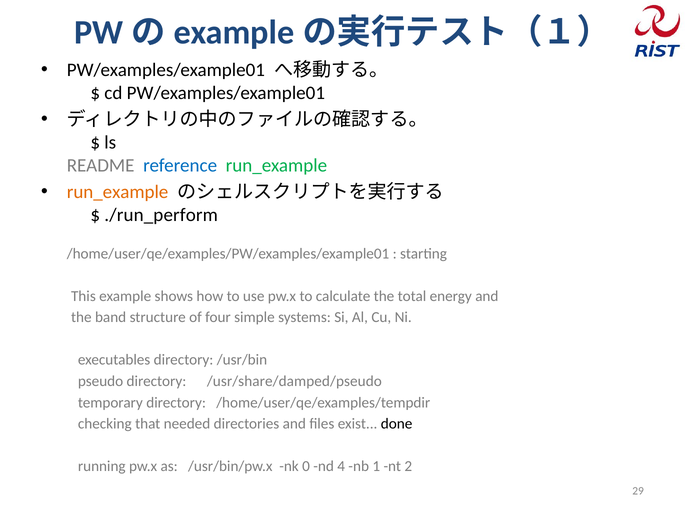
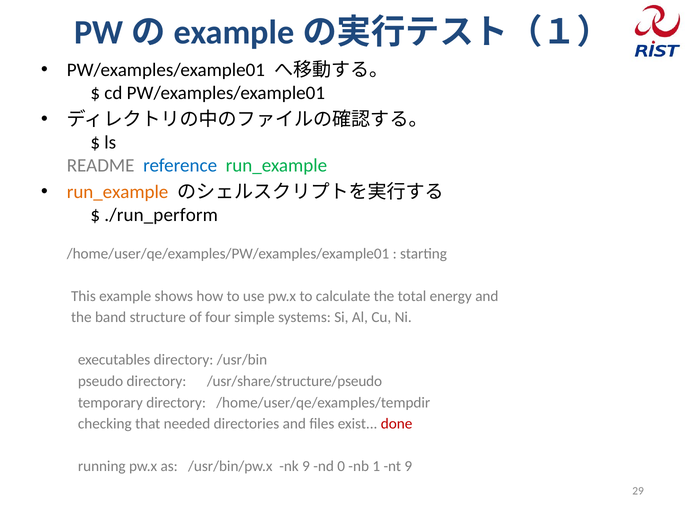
/usr/share/damped/pseudo: /usr/share/damped/pseudo -> /usr/share/structure/pseudo (294, 381)
done colour: black -> red (397, 424)
nk 0: 0 -> 9 (306, 466)
4: 4 -> 0 (341, 466)
nt 2: 2 -> 9 (408, 466)
